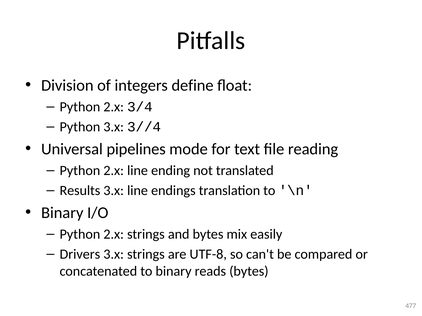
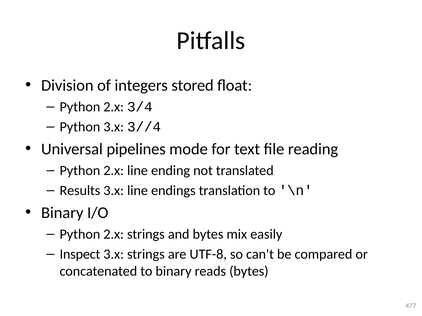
define: define -> stored (193, 85)
Drivers: Drivers -> Inspect (80, 255)
